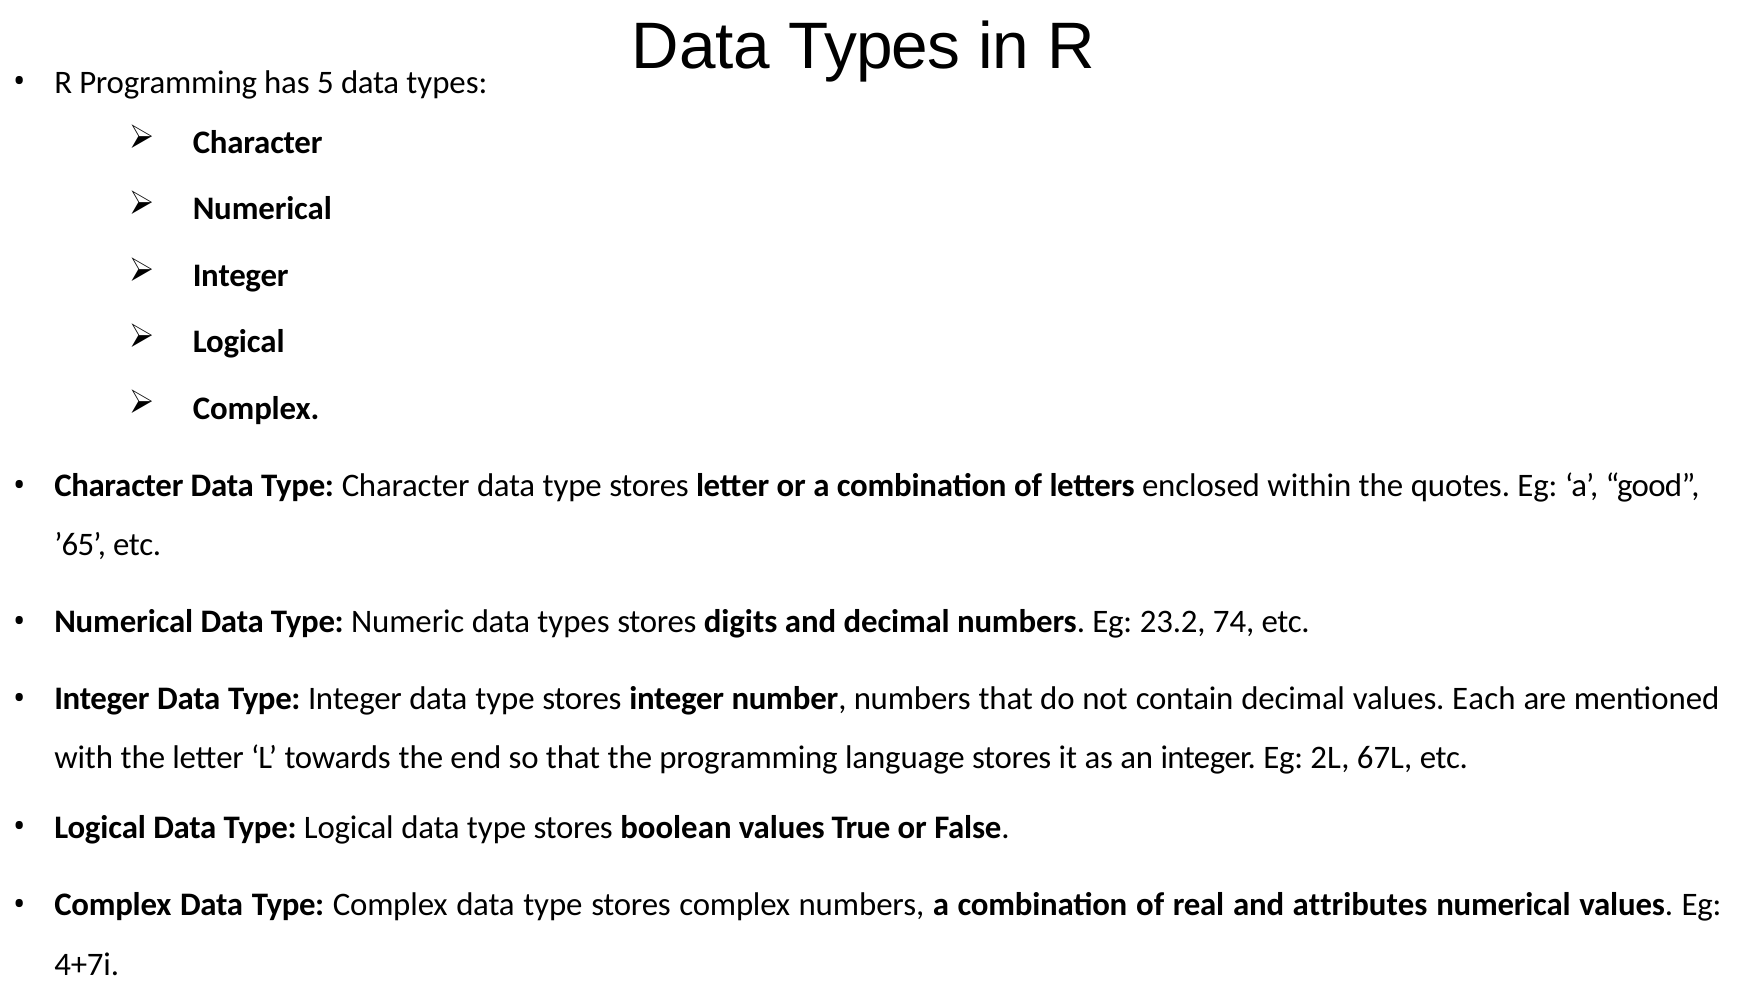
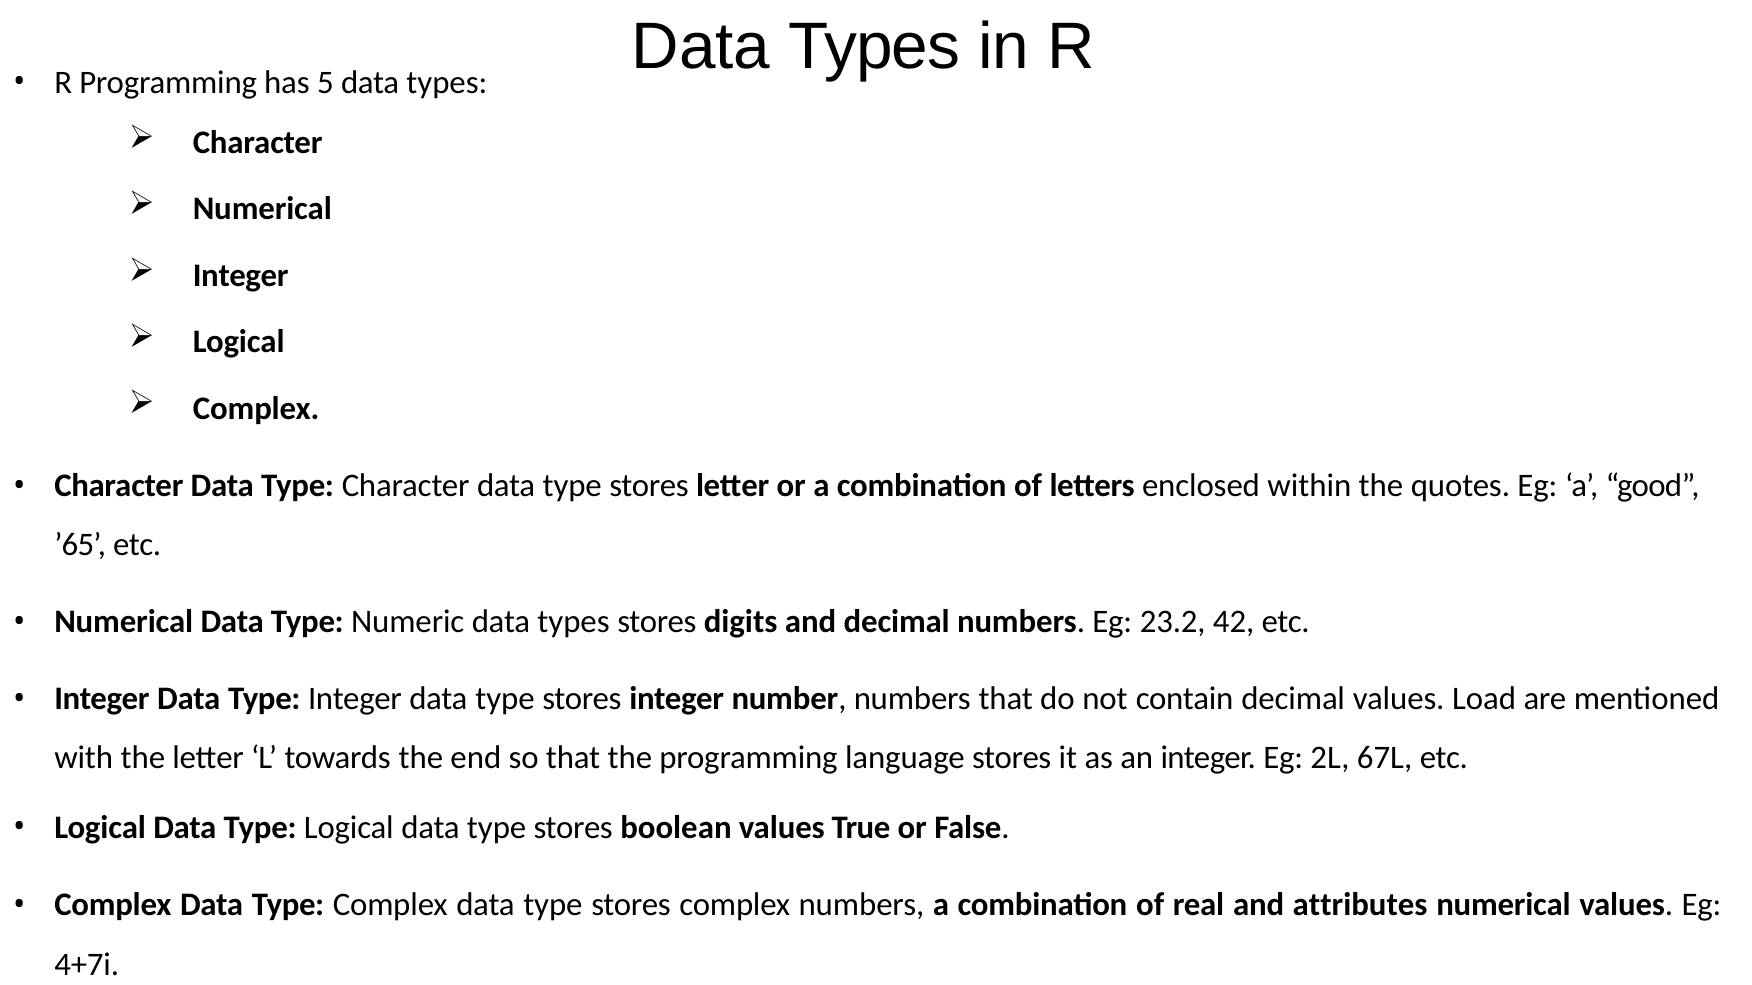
74: 74 -> 42 (1234, 622)
Each: Each -> Load (1484, 699)
